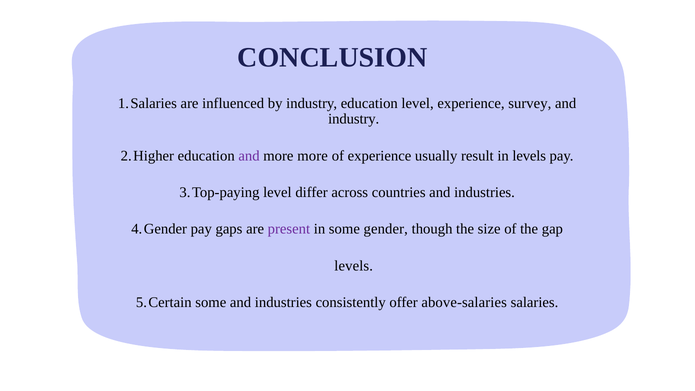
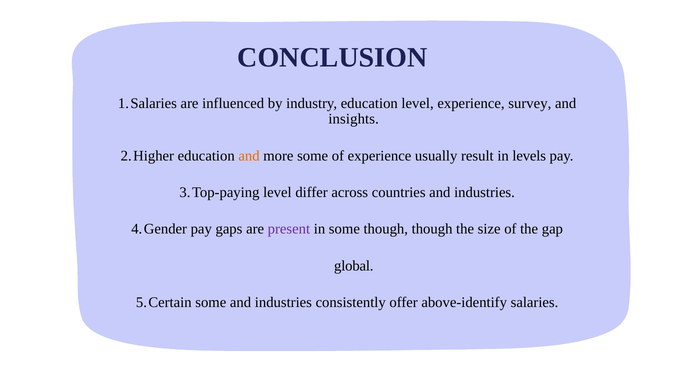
industry: industry -> insights (354, 119)
and colour: purple -> orange (249, 156)
more more: more -> some (313, 156)
some gender: gender -> though (386, 229)
levels: levels -> global (354, 266)
above-salaries: above-salaries -> above-identify (464, 303)
